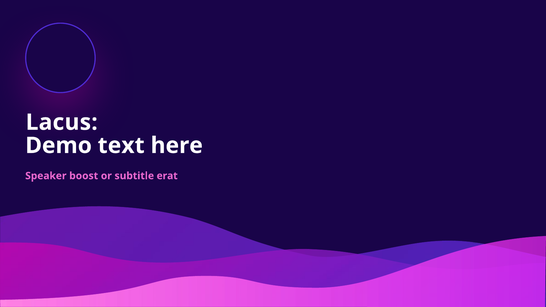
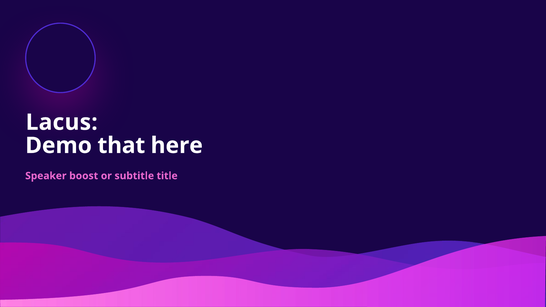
text: text -> that (121, 146)
erat: erat -> title (167, 176)
